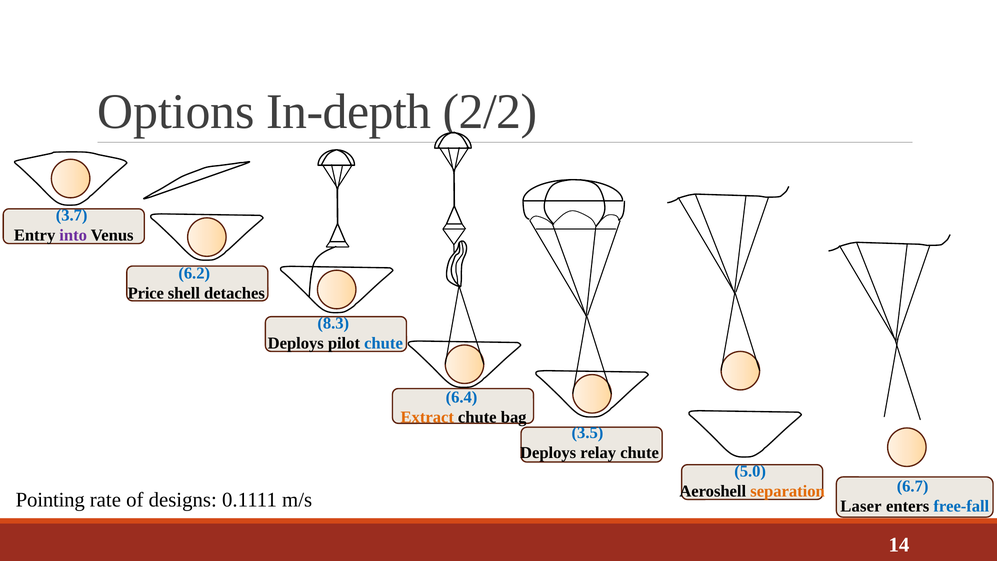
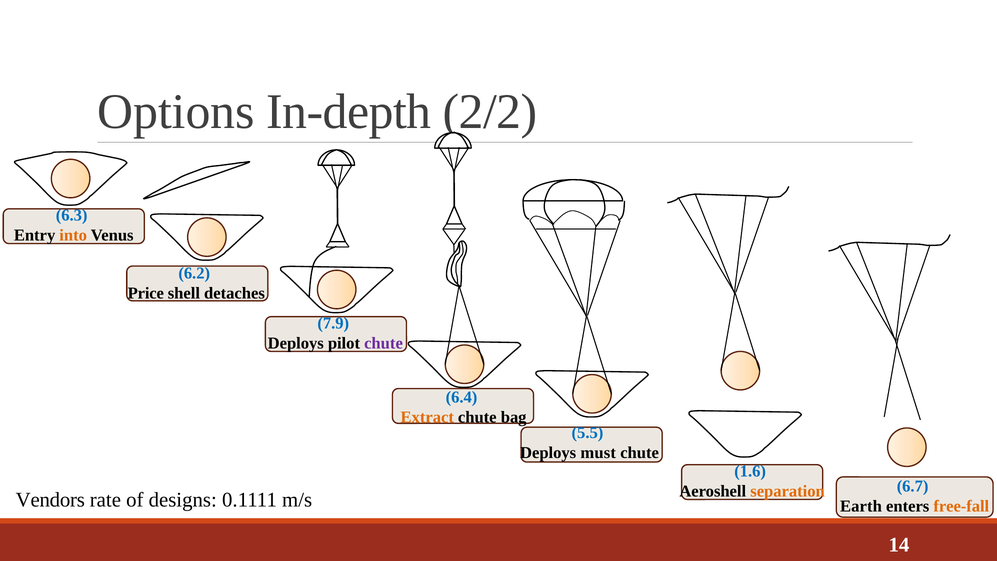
3.7: 3.7 -> 6.3 (72, 215)
into colour: purple -> orange (73, 235)
8.3: 8.3 -> 7.9 (333, 323)
chute colour: blue -> purple (383, 343)
3.5: 3.5 -> 5.5 (587, 433)
relay: relay -> must (598, 453)
5.0: 5.0 -> 1.6 (750, 471)
Pointing: Pointing -> Vendors (50, 500)
Laser: Laser -> Earth (861, 506)
free-fall colour: blue -> orange (961, 506)
